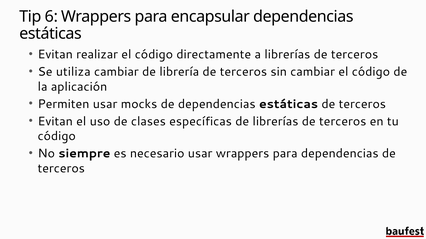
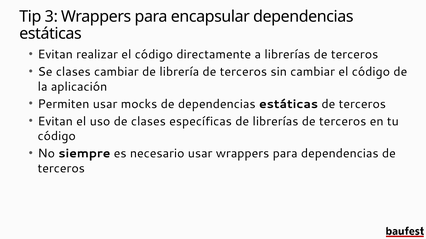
6: 6 -> 3 (51, 17)
Se utiliza: utiliza -> clases (73, 72)
